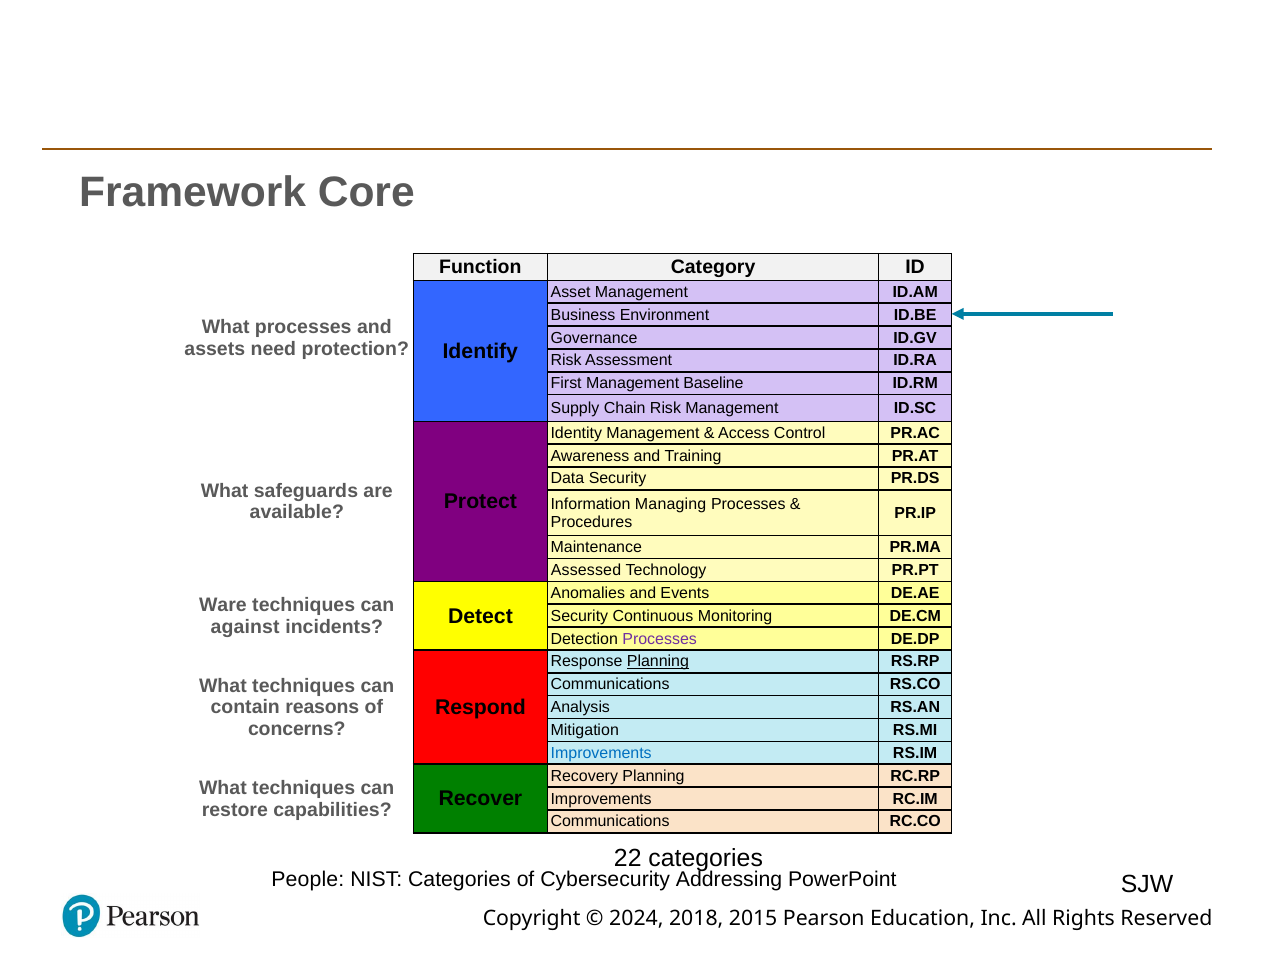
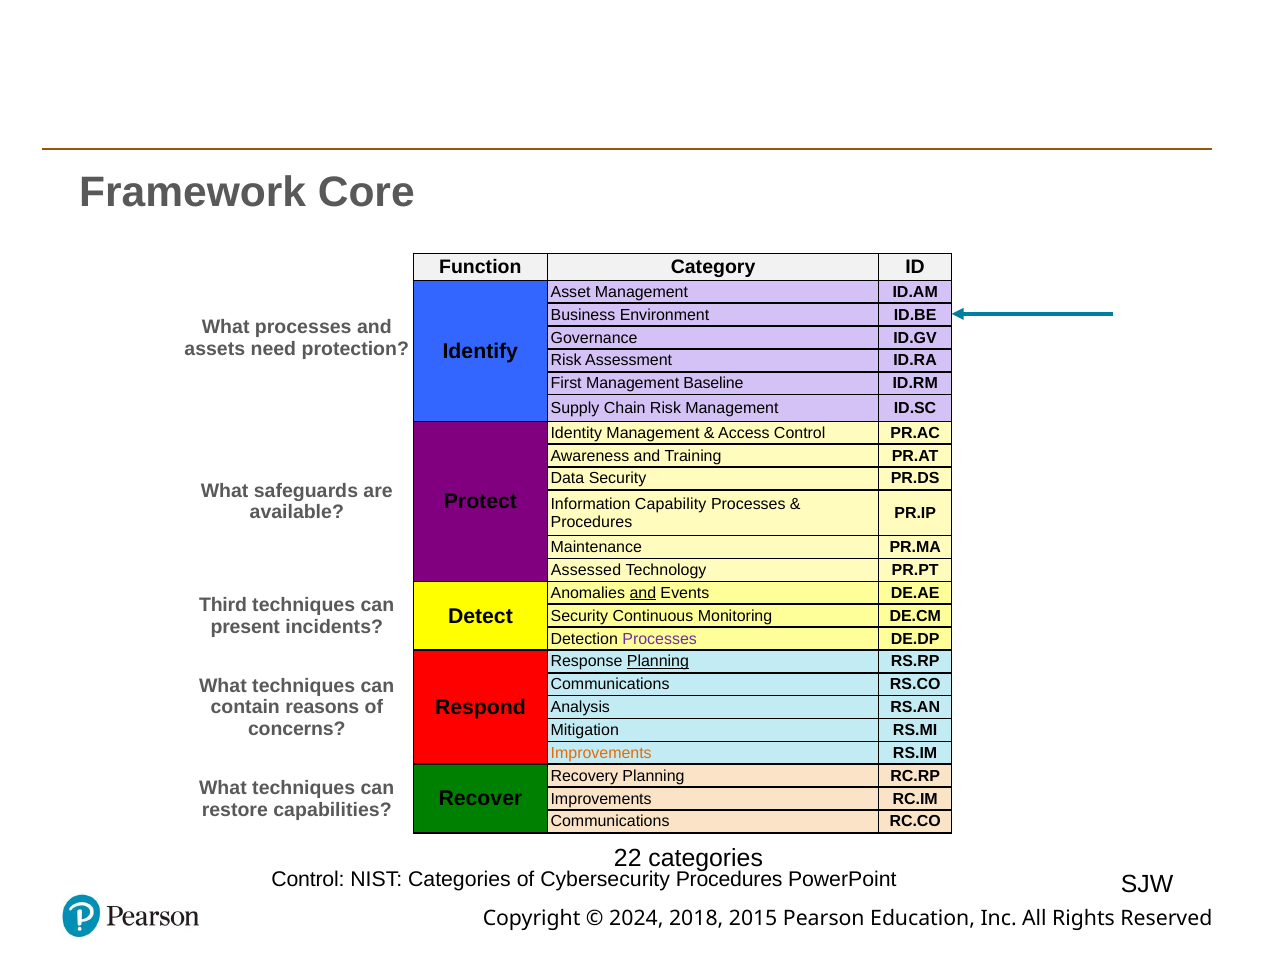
Managing: Managing -> Capability (671, 504)
and underline: none -> present (643, 593)
Ware: Ware -> Third (223, 605)
against: against -> present (245, 627)
Improvements colour: blue -> orange (601, 753)
People: People -> Control (308, 880)
Cybersecurity Addressing: Addressing -> Procedures (729, 880)
